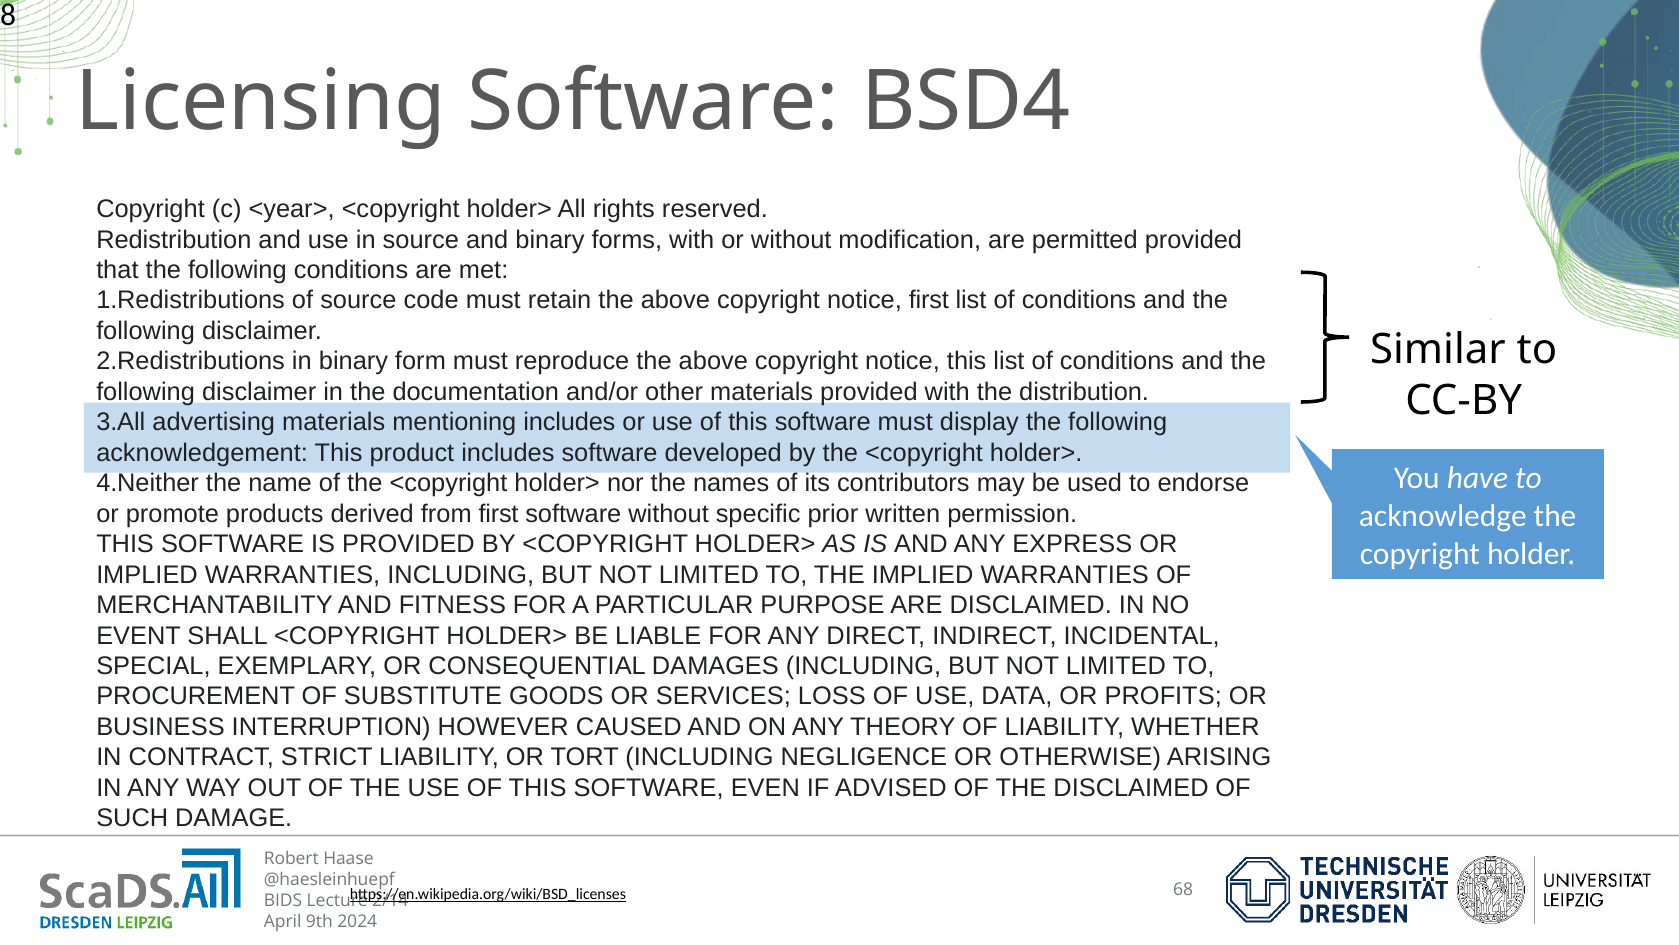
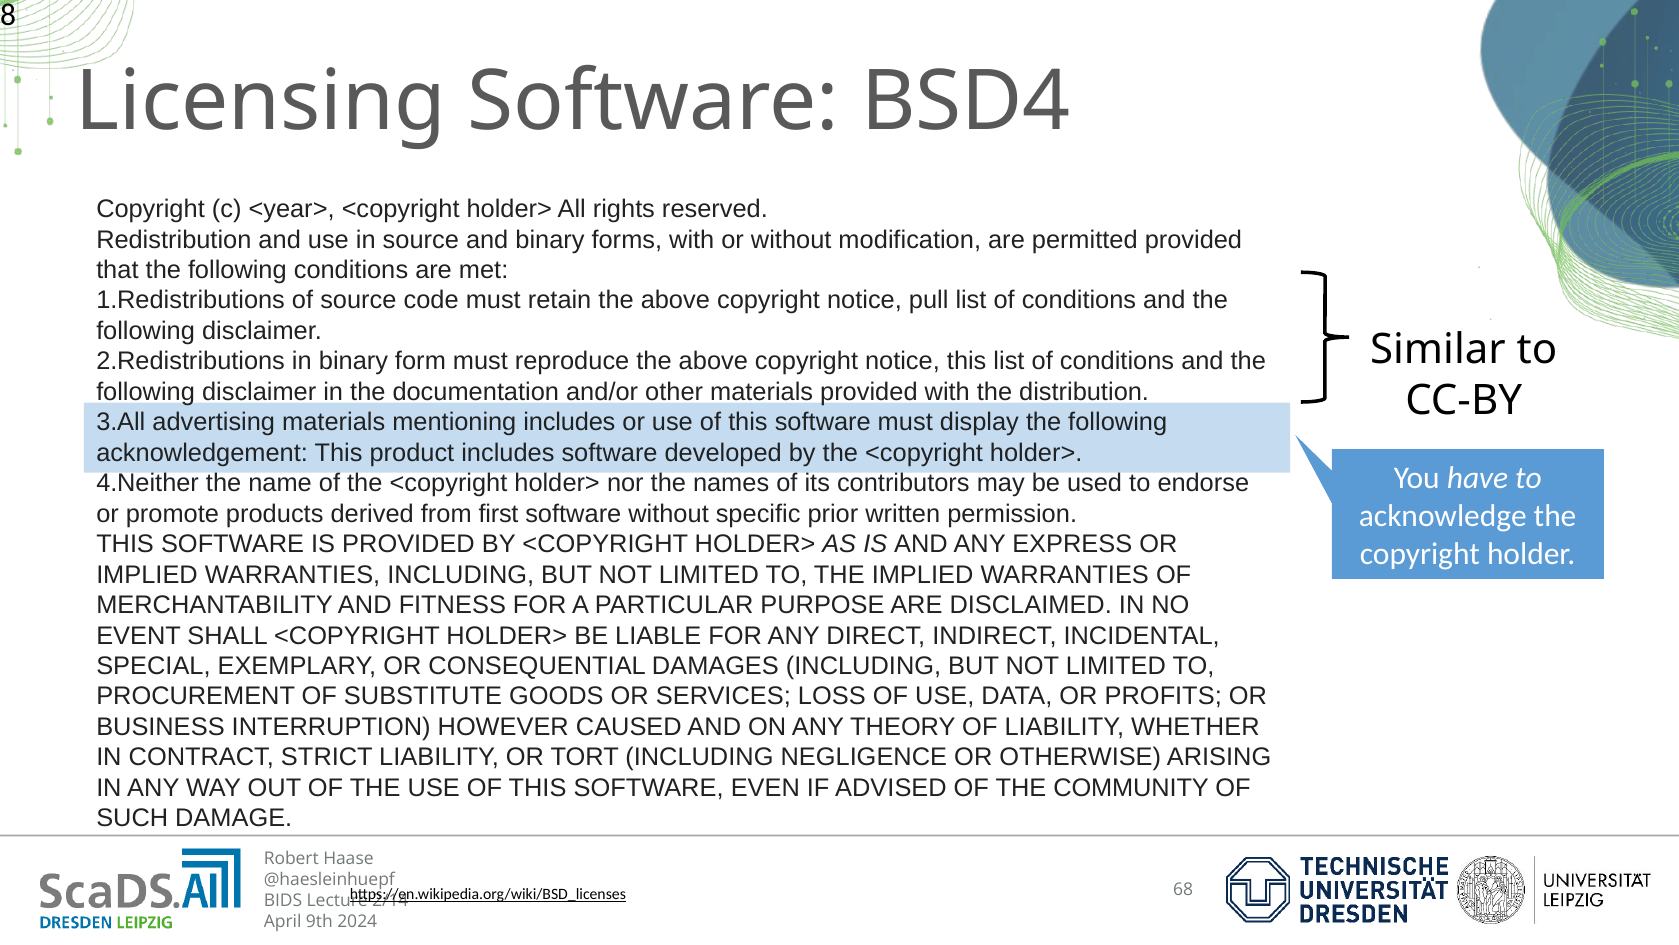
notice first: first -> pull (929, 300)
THE DISCLAIMED: DISCLAIMED -> COMMUNITY (1131, 787)
